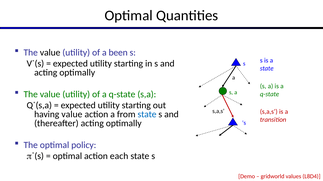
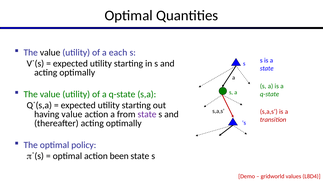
been: been -> each (118, 53)
state colour: blue -> purple (147, 115)
each: each -> been (119, 157)
